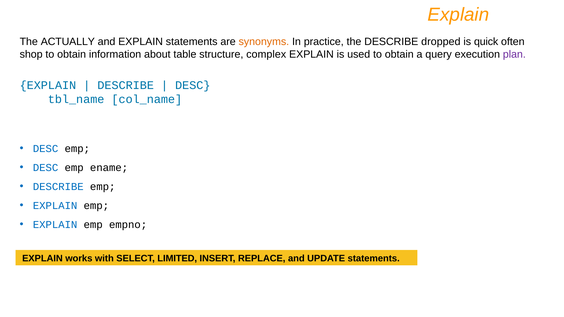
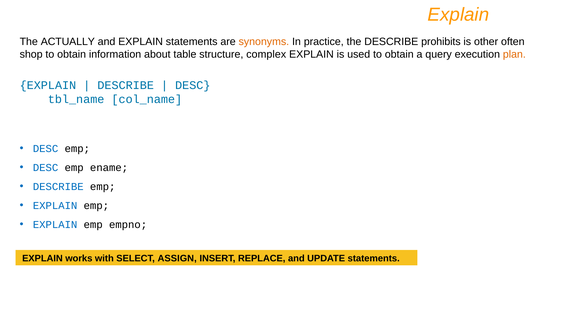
dropped: dropped -> prohibits (441, 42)
quick: quick -> other (486, 42)
plan colour: purple -> orange (514, 54)
LIMITED: LIMITED -> ASSIGN (177, 258)
